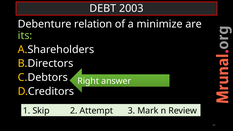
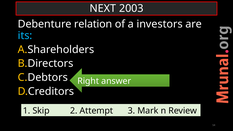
DEBT: DEBT -> NEXT (103, 8)
minimize: minimize -> investors (160, 24)
its colour: light green -> light blue (25, 36)
